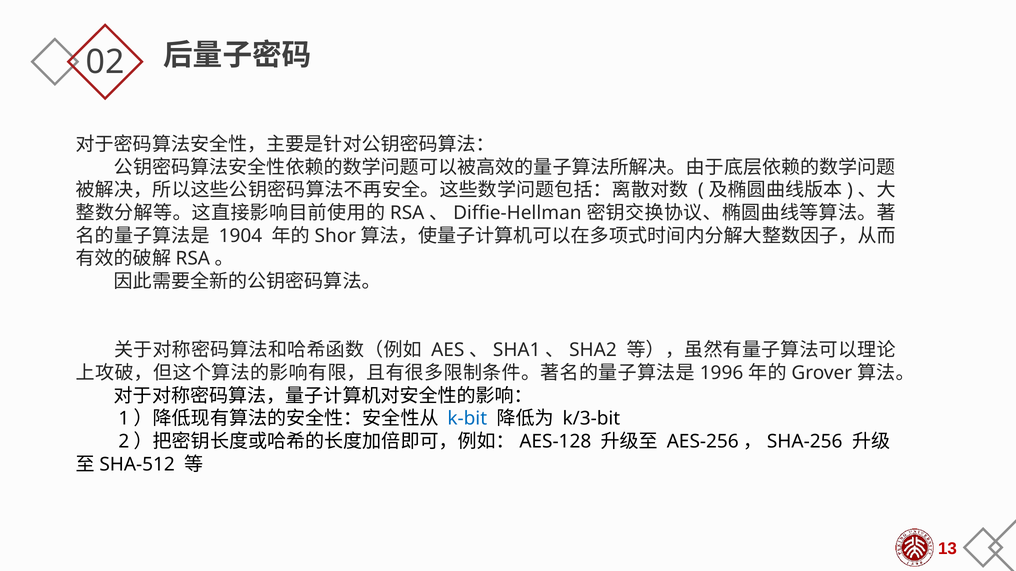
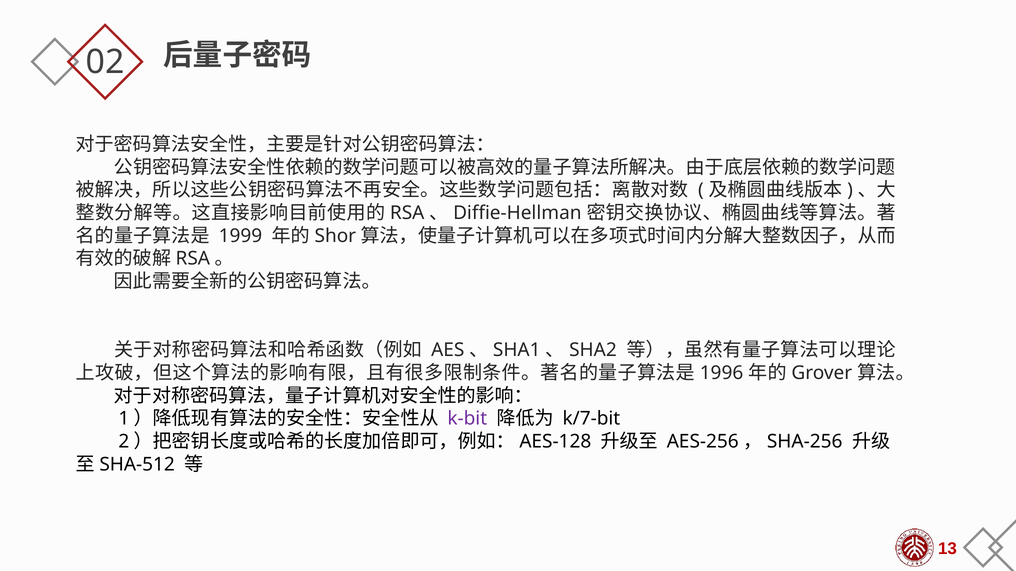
1904: 1904 -> 1999 (240, 236)
k-bit colour: blue -> purple (467, 419)
k/3-bit: k/3-bit -> k/7-bit (591, 419)
